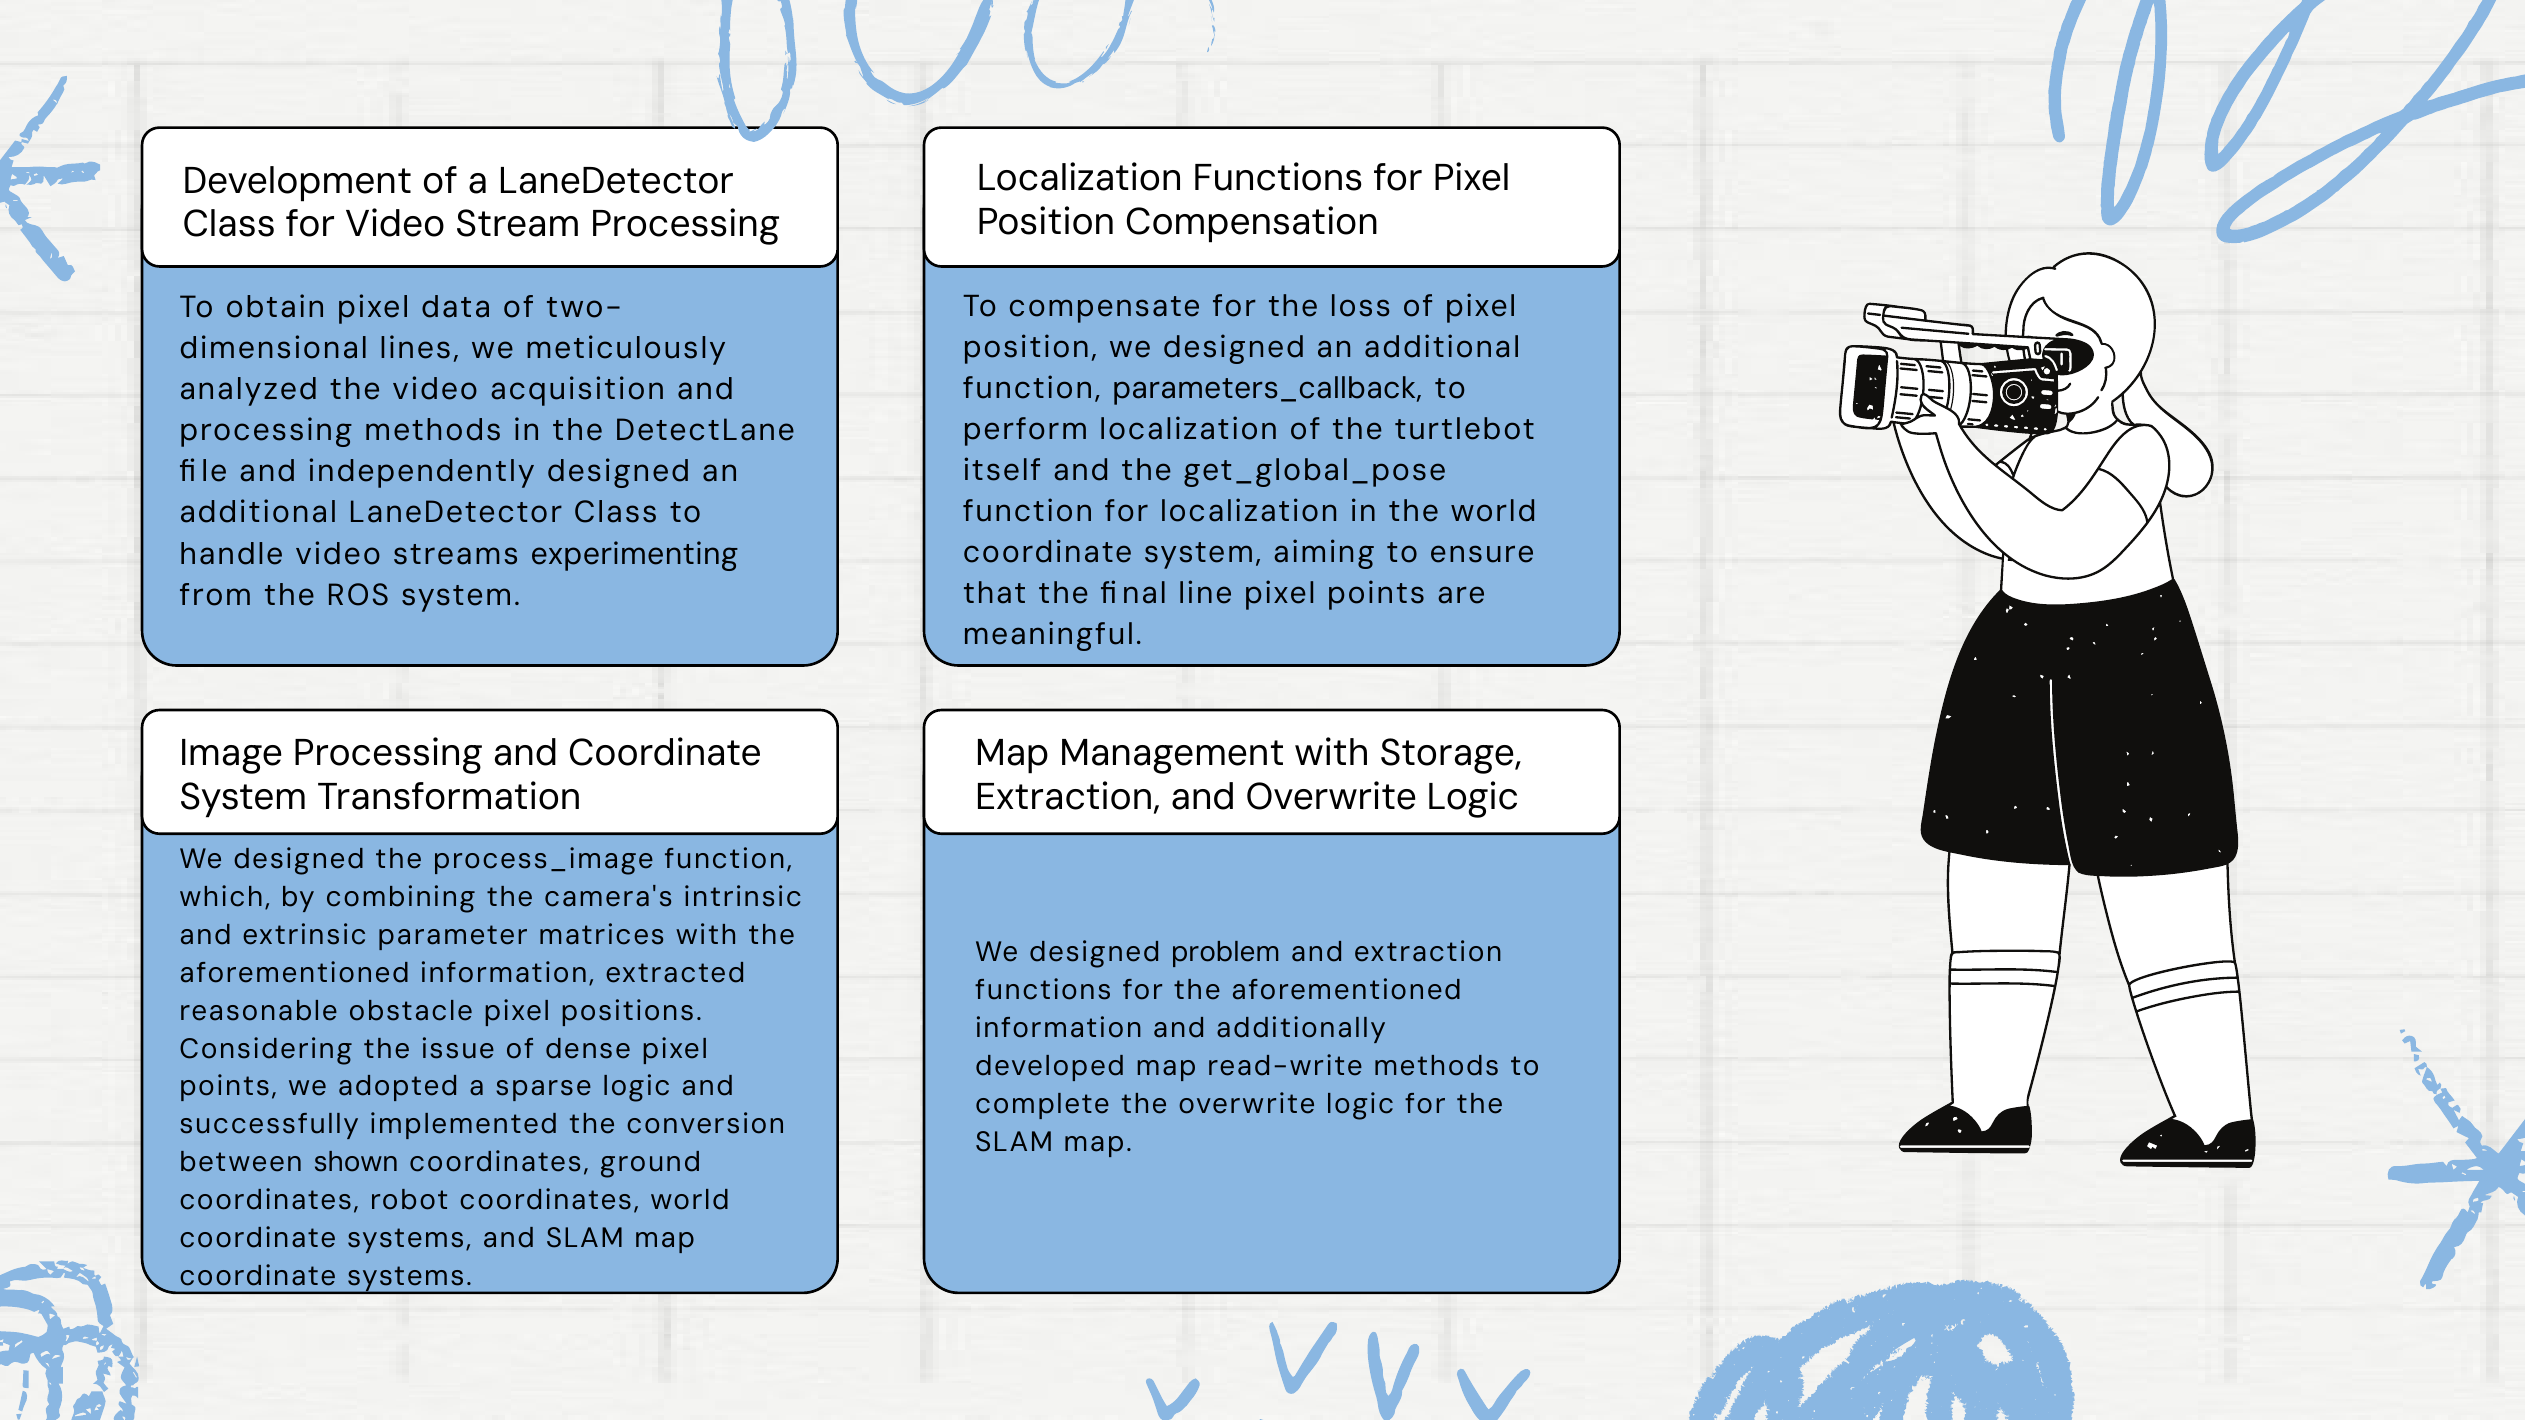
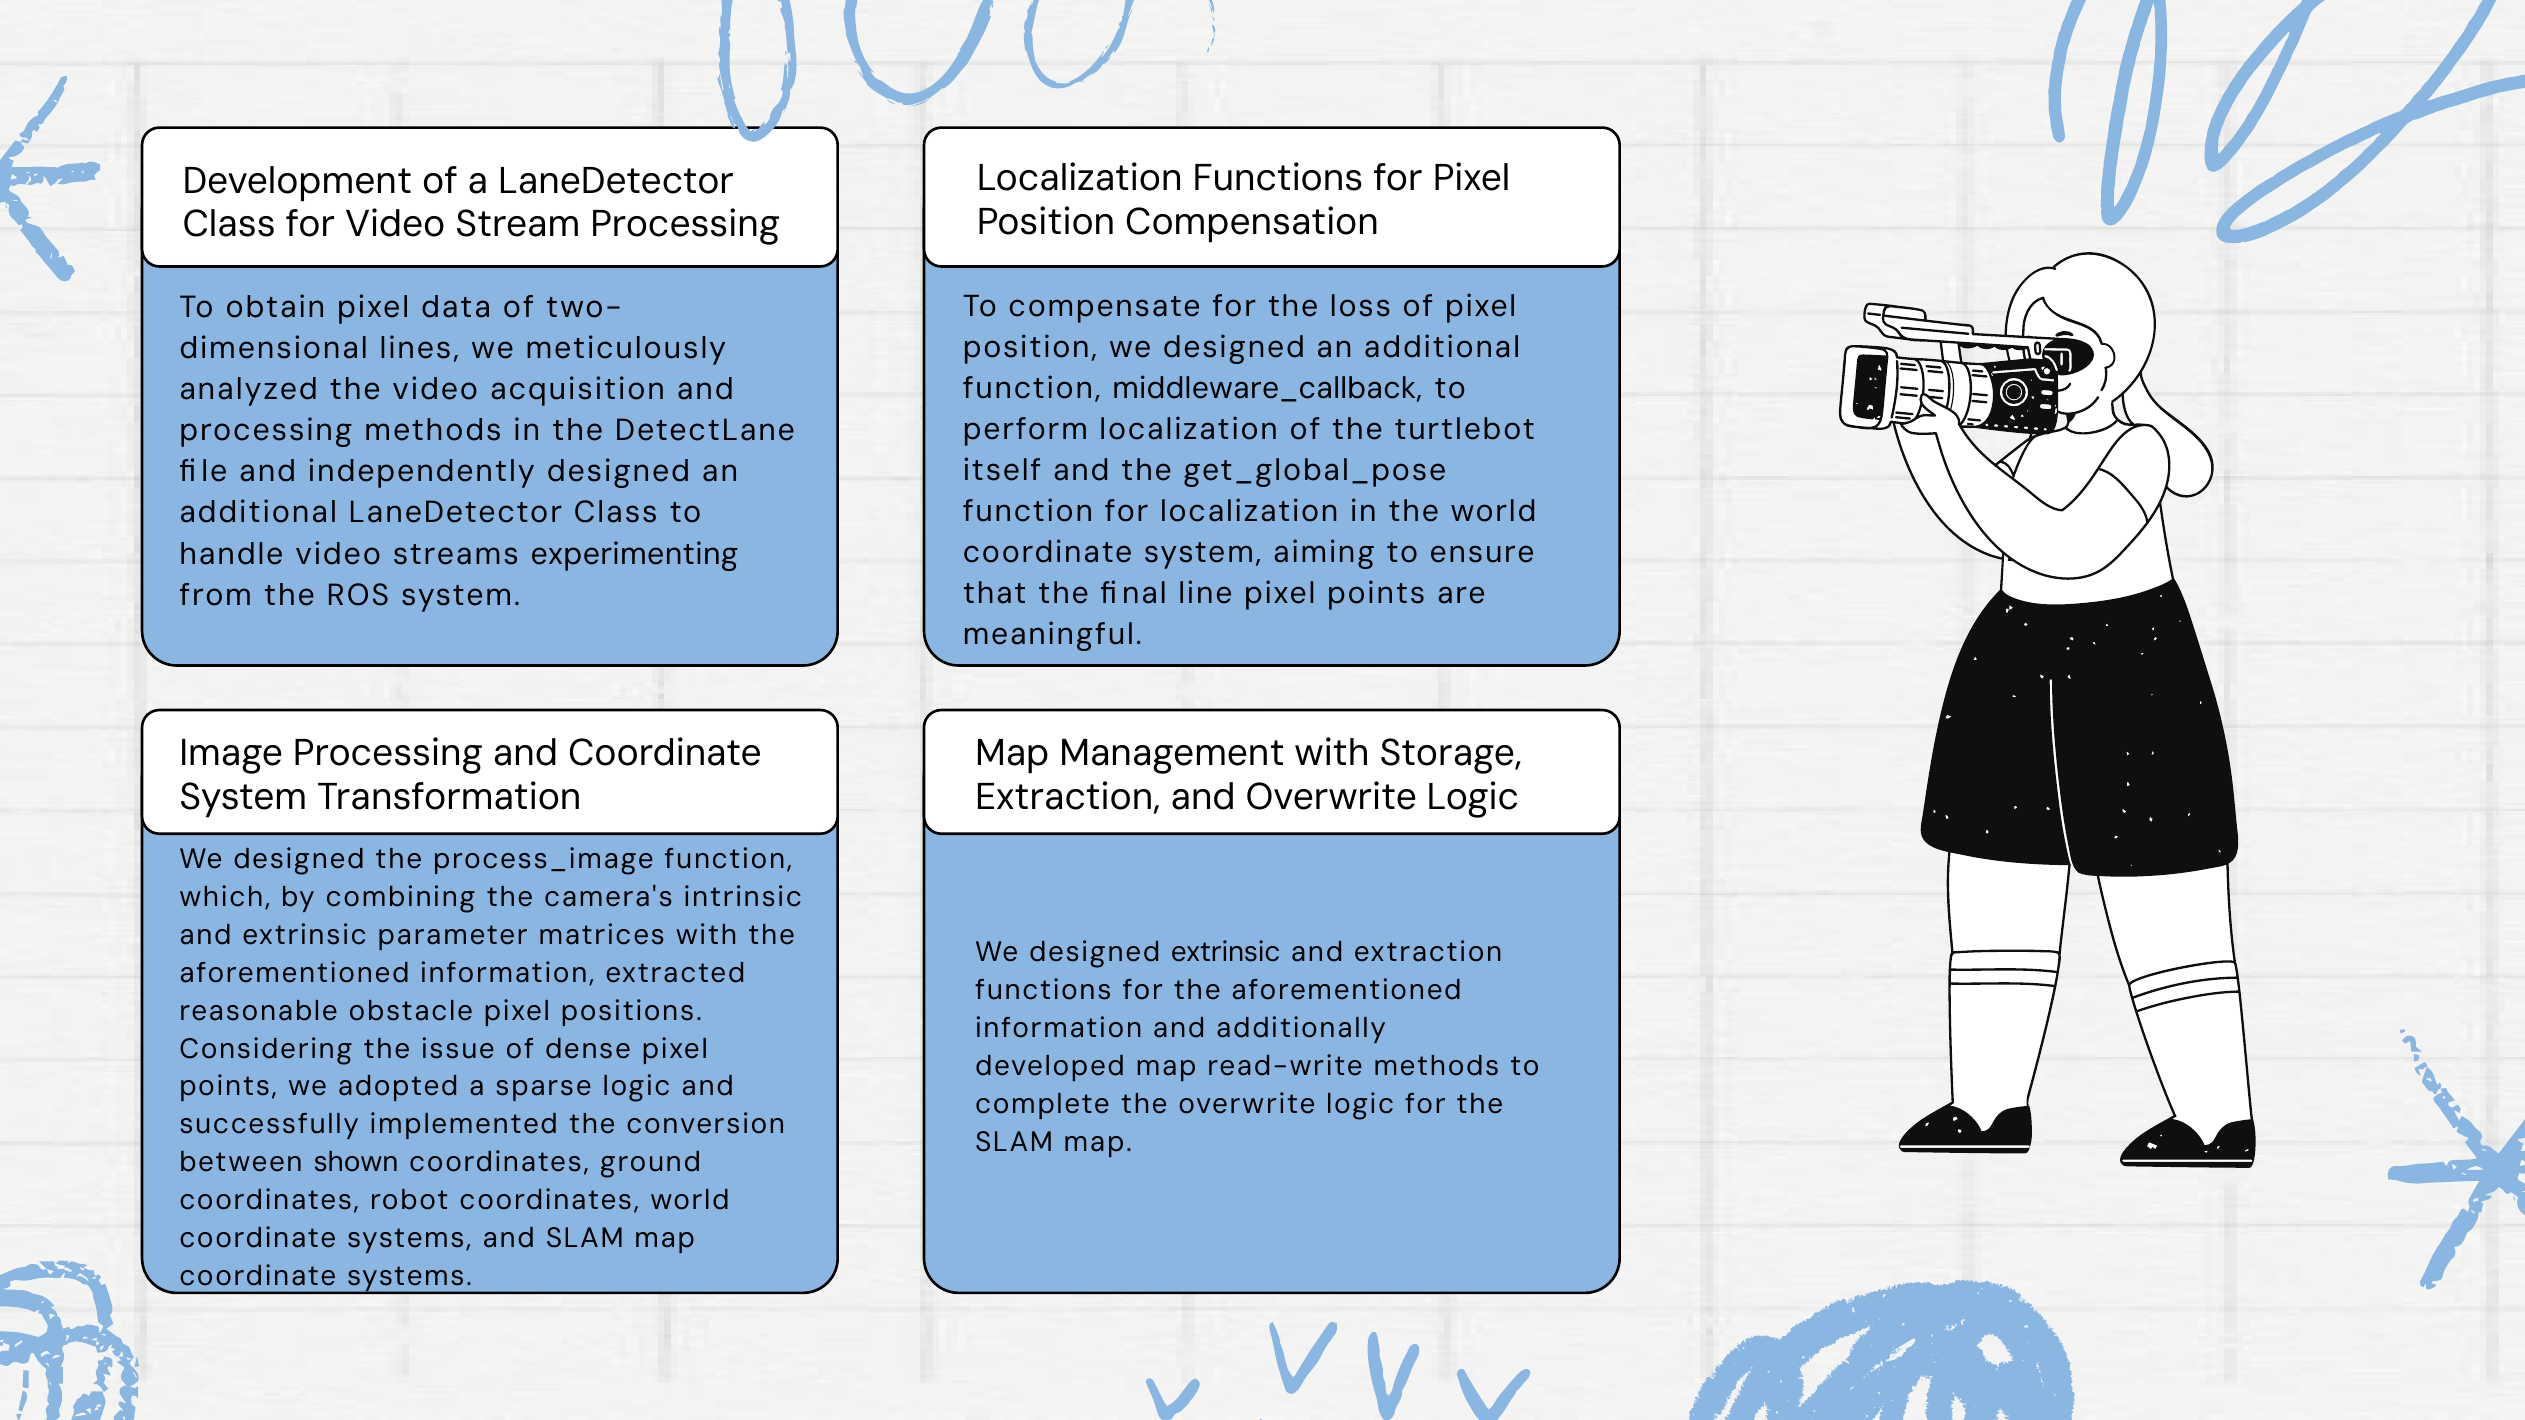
parameters_callback: parameters_callback -> middleware_callback (1267, 389)
designed problem: problem -> extrinsic (1226, 953)
